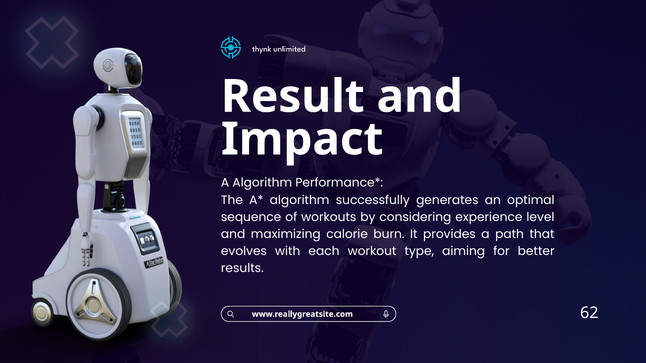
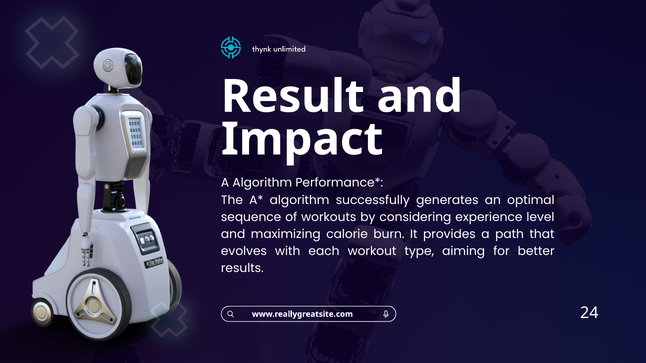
62: 62 -> 24 (589, 313)
